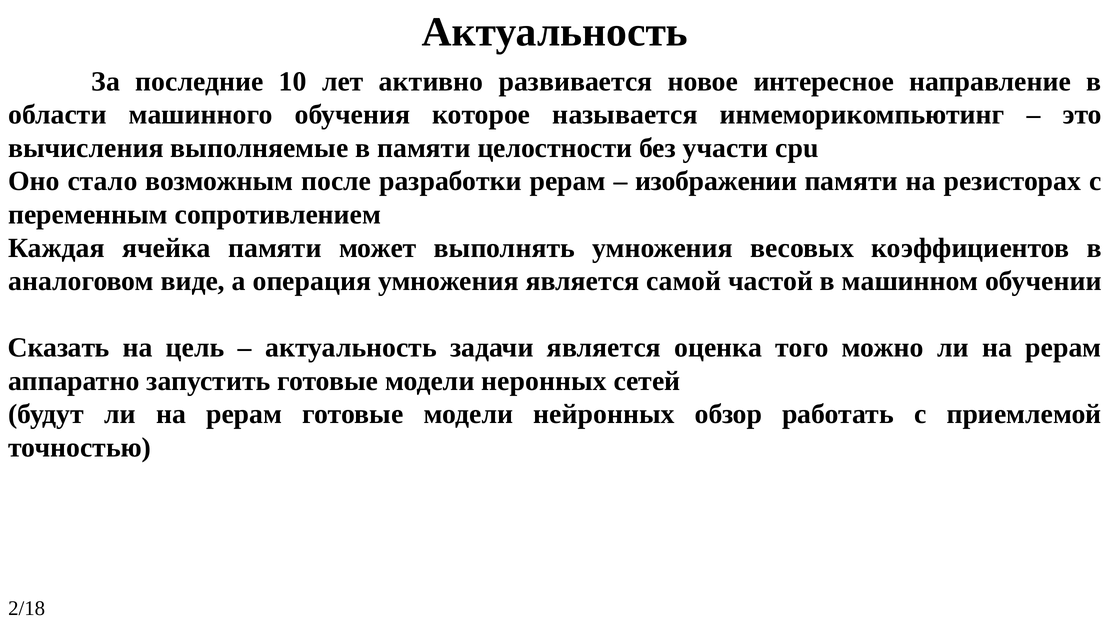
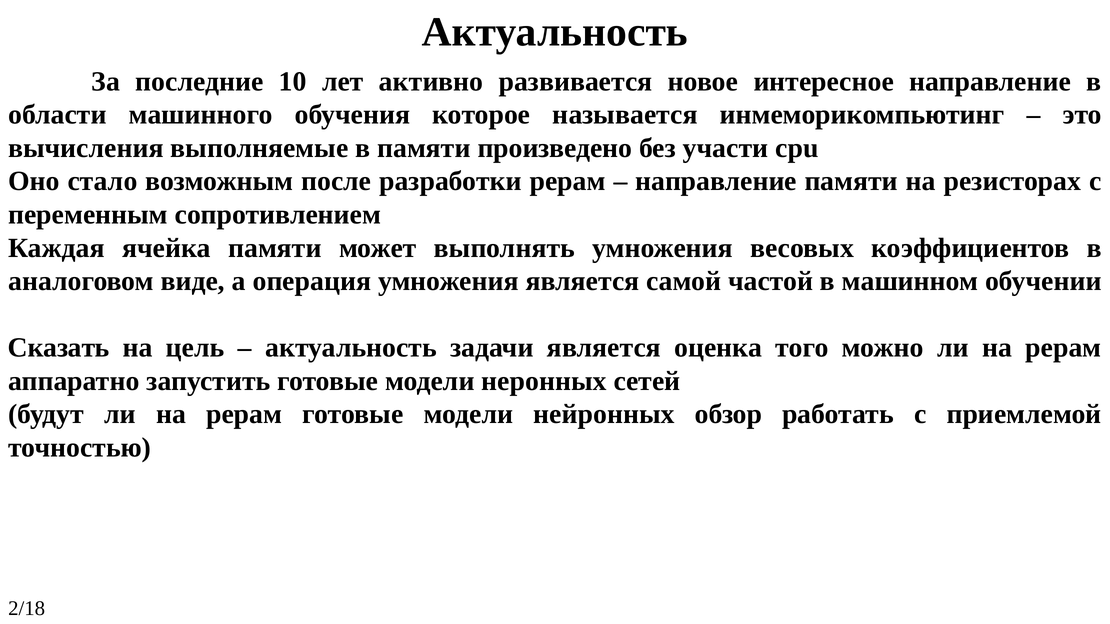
целостности: целостности -> произведено (555, 148)
изображении: изображении -> направление (716, 181)
